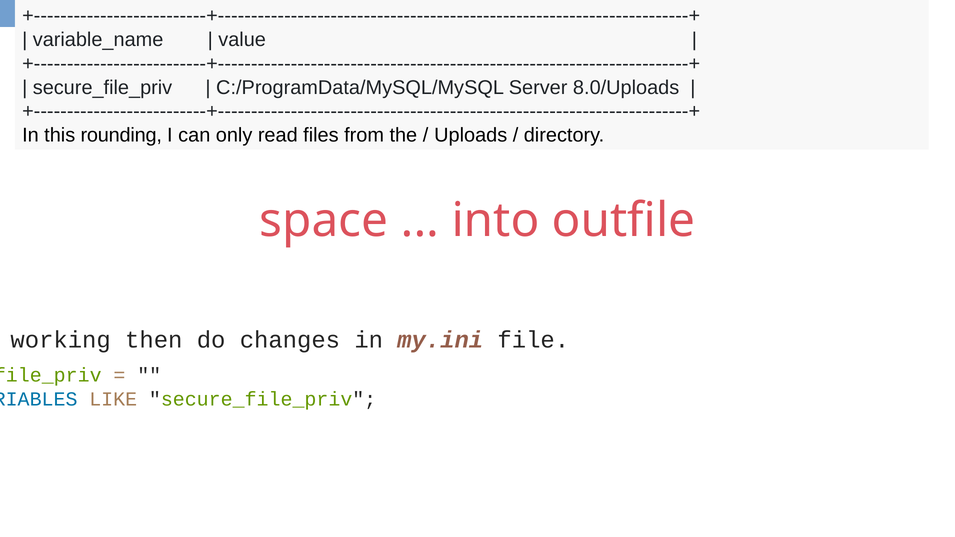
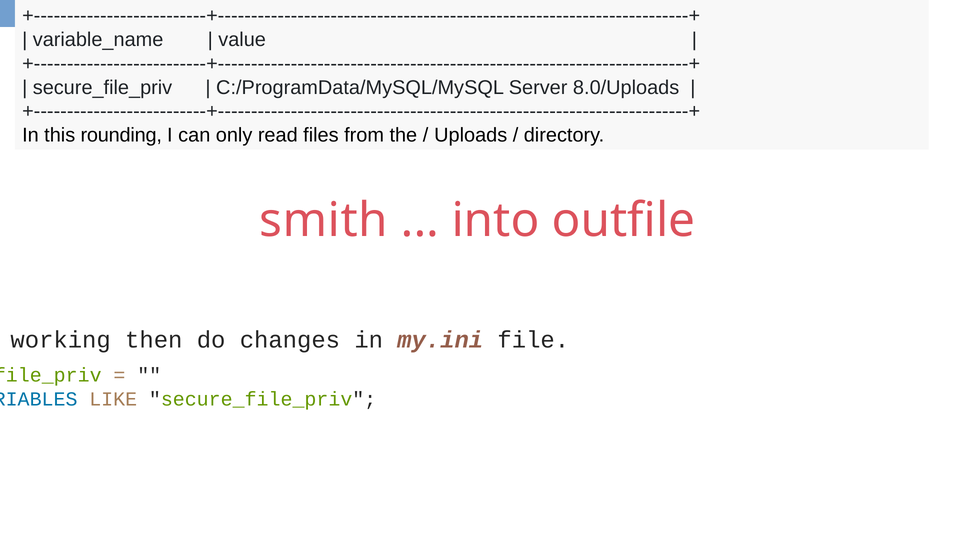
space: space -> smith (324, 221)
